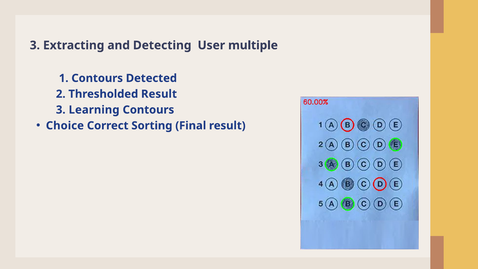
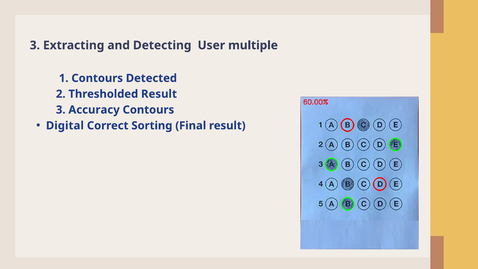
Learning: Learning -> Accuracy (94, 110)
Choice: Choice -> Digital (65, 126)
